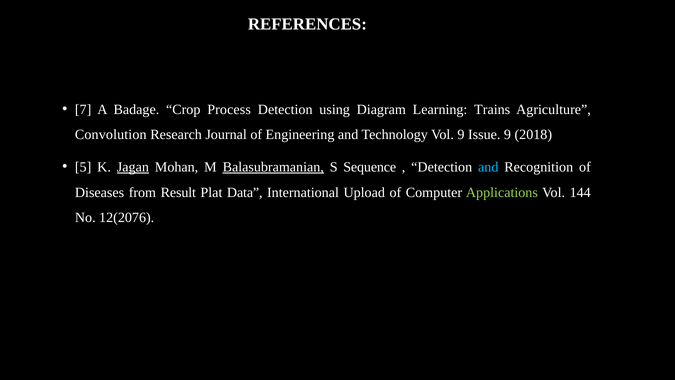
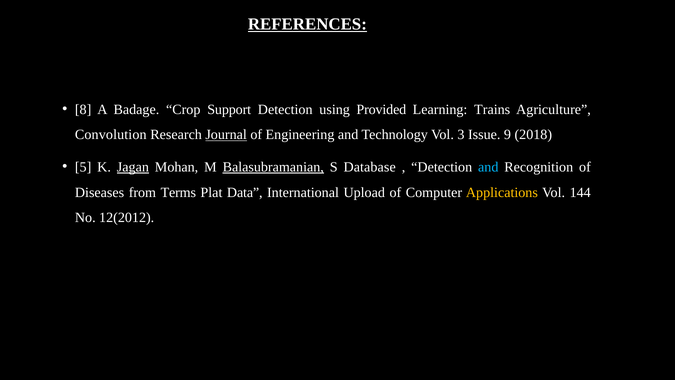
REFERENCES underline: none -> present (307, 24)
7: 7 -> 8 (83, 109)
Process: Process -> Support (229, 109)
Diagram: Diagram -> Provided (381, 109)
Journal underline: none -> present (226, 135)
Vol 9: 9 -> 3 (461, 135)
Sequence: Sequence -> Database (370, 167)
Result: Result -> Terms (178, 192)
Applications colour: light green -> yellow (502, 192)
12(2076: 12(2076 -> 12(2012 (127, 218)
